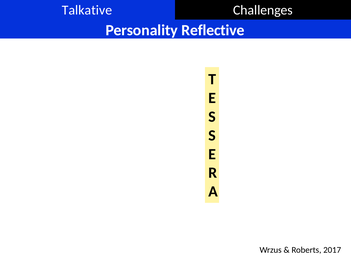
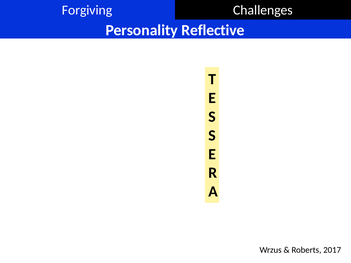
Talkative: Talkative -> Forgiving (87, 10)
